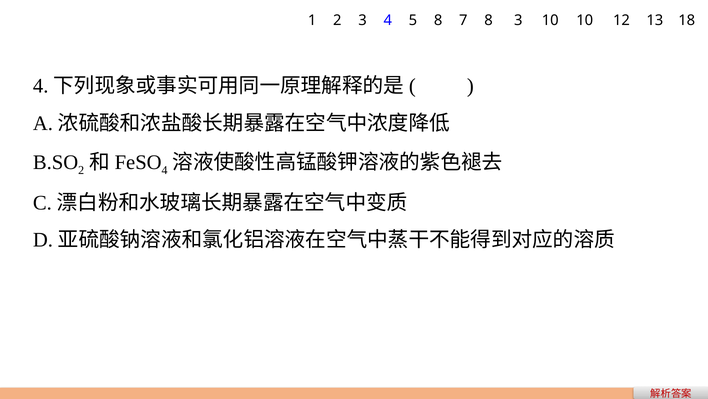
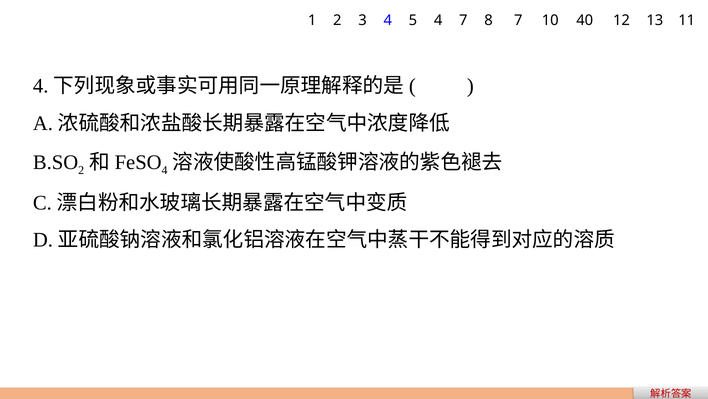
5 8: 8 -> 4 (438, 20)
8 3: 3 -> 7 (518, 20)
10 10: 10 -> 40 (585, 20)
18: 18 -> 11 (687, 20)
